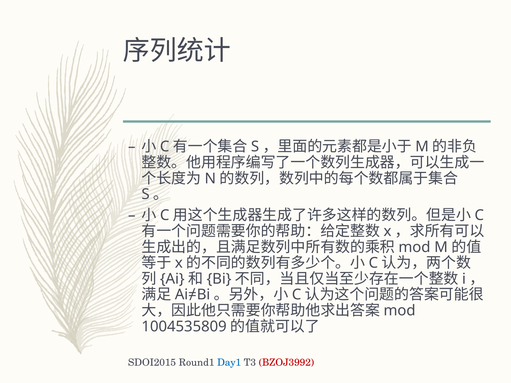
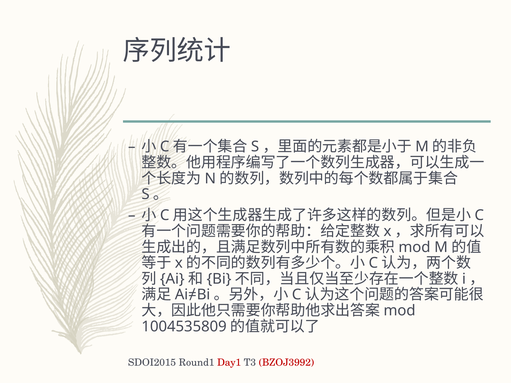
Day1 colour: blue -> red (229, 363)
